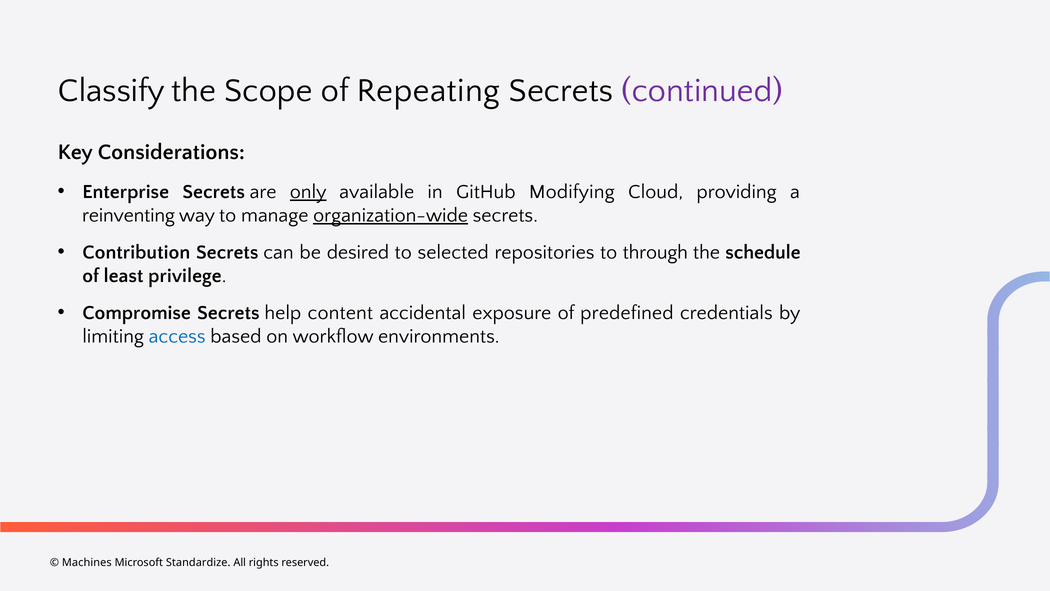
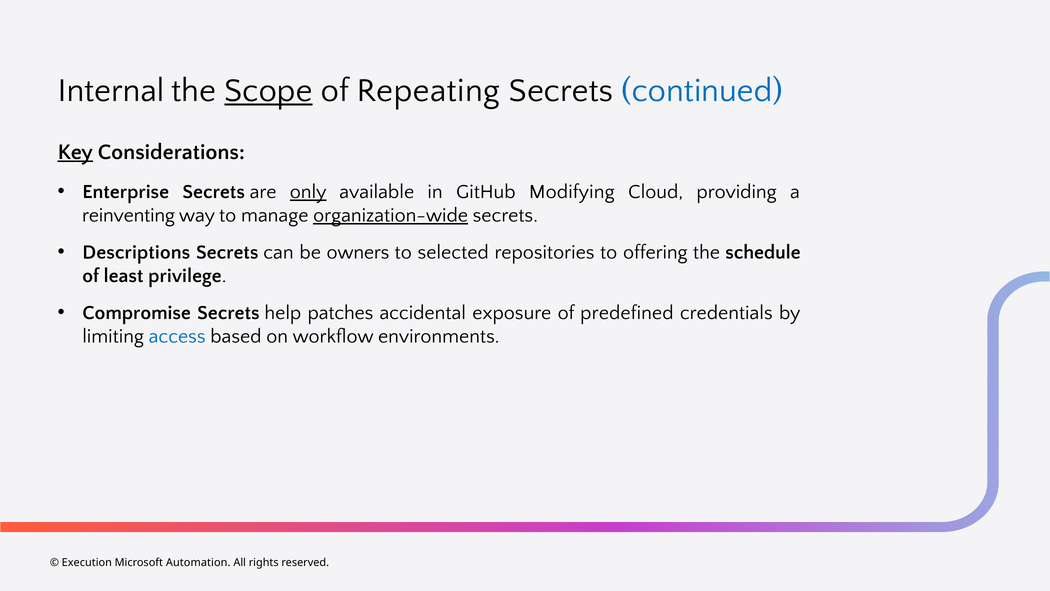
Classify: Classify -> Internal (111, 90)
Scope underline: none -> present (268, 90)
continued colour: purple -> blue (702, 90)
Key underline: none -> present (75, 152)
Contribution: Contribution -> Descriptions (136, 252)
desired: desired -> owners (358, 252)
through: through -> offering (655, 252)
content: content -> patches (340, 312)
Machines: Machines -> Execution (87, 562)
Standardize: Standardize -> Automation (198, 562)
